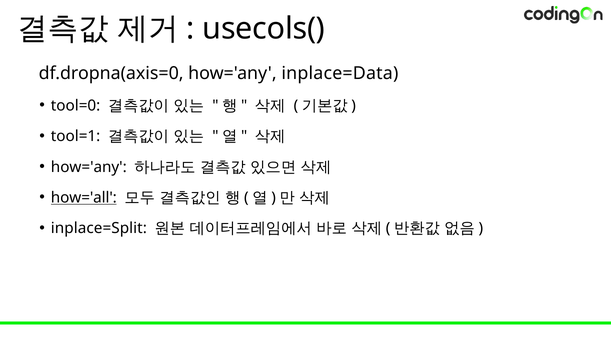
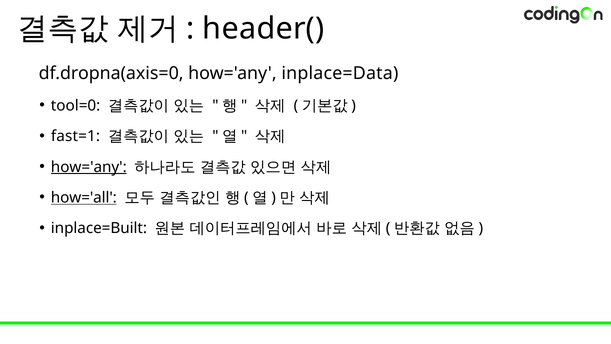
usecols(: usecols( -> header( (264, 29)
tool=1: tool=1 -> fast=1 (75, 136)
how='any underline: none -> present (89, 167)
inplace=Split: inplace=Split -> inplace=Built (99, 228)
